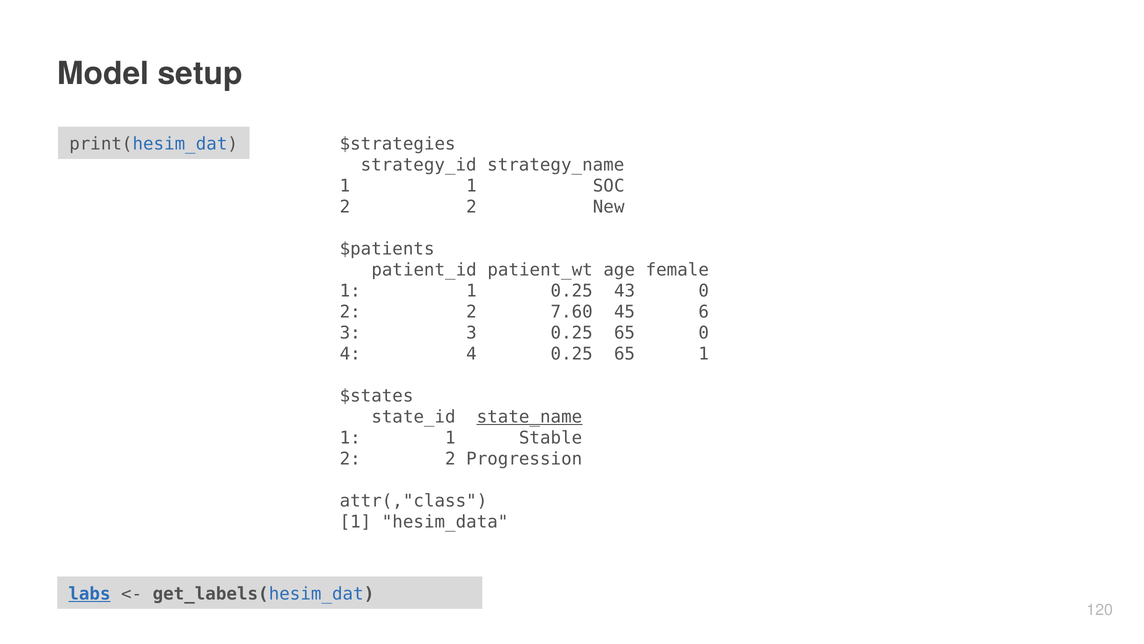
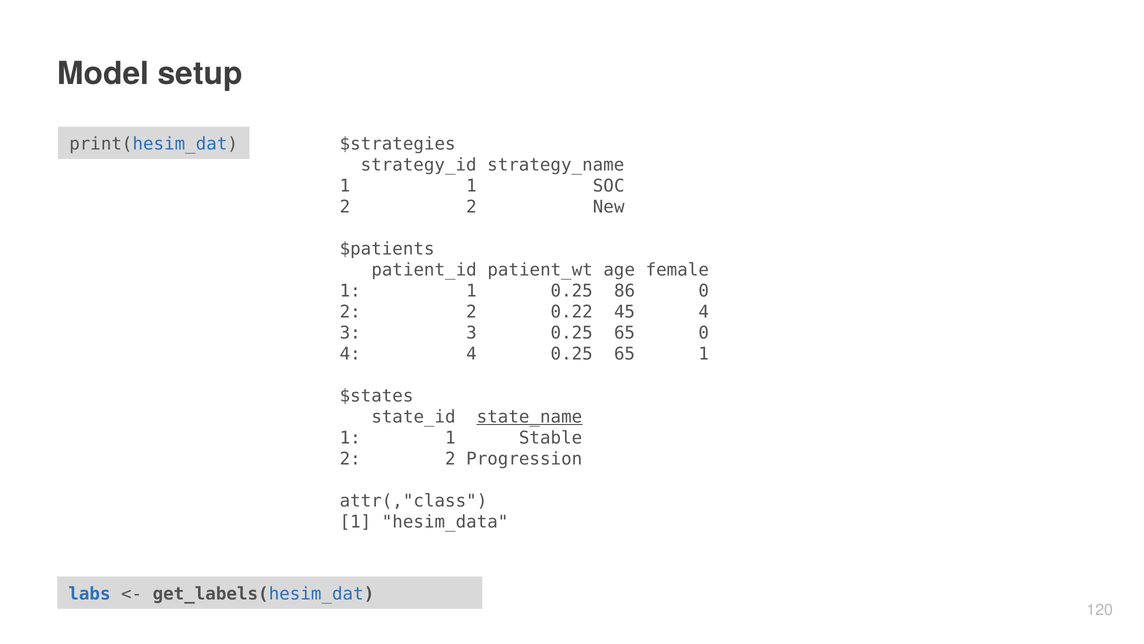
43: 43 -> 86 (625, 291)
7.60: 7.60 -> 0.22 (572, 312)
45 6: 6 -> 4 (704, 312)
labs underline: present -> none (89, 593)
